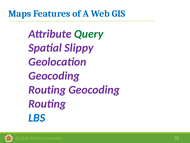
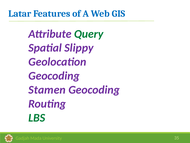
Maps: Maps -> Latar (20, 14)
Routing: Routing -> Stamen (47, 89)
LBS colour: blue -> green (37, 117)
